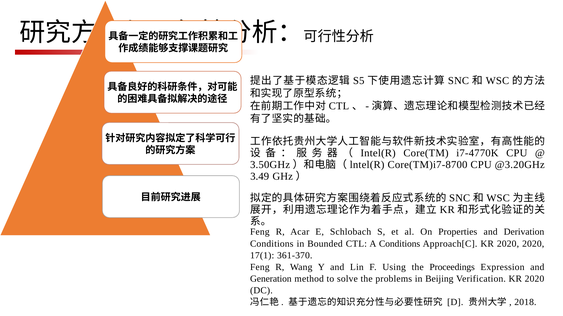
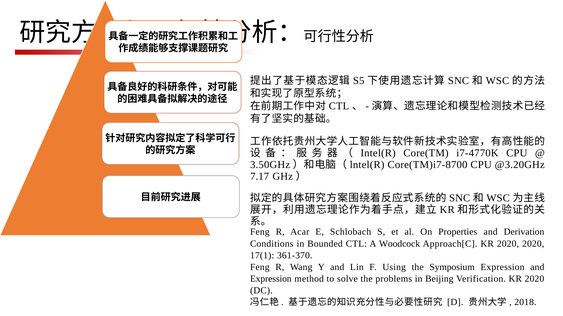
3.49: 3.49 -> 7.17 (260, 177)
A Conditions: Conditions -> Woodcock (400, 244)
Proceedings: Proceedings -> Symposium (452, 268)
Generation: Generation -> Expression (271, 279)
